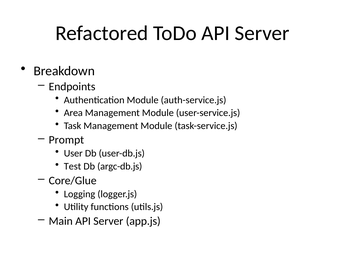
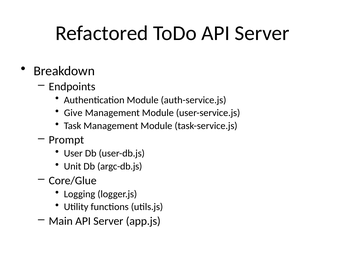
Area: Area -> Give (73, 113)
Test: Test -> Unit (73, 167)
